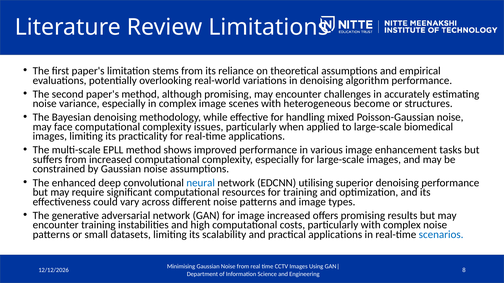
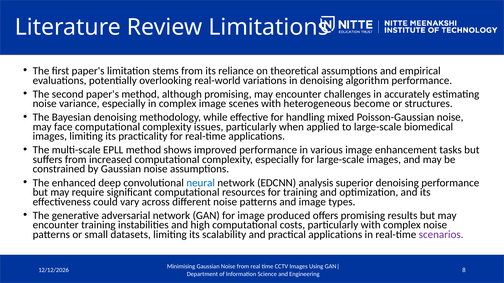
utilising: utilising -> analysis (316, 183)
image increased: increased -> produced (289, 216)
scenarios colour: blue -> purple (441, 235)
